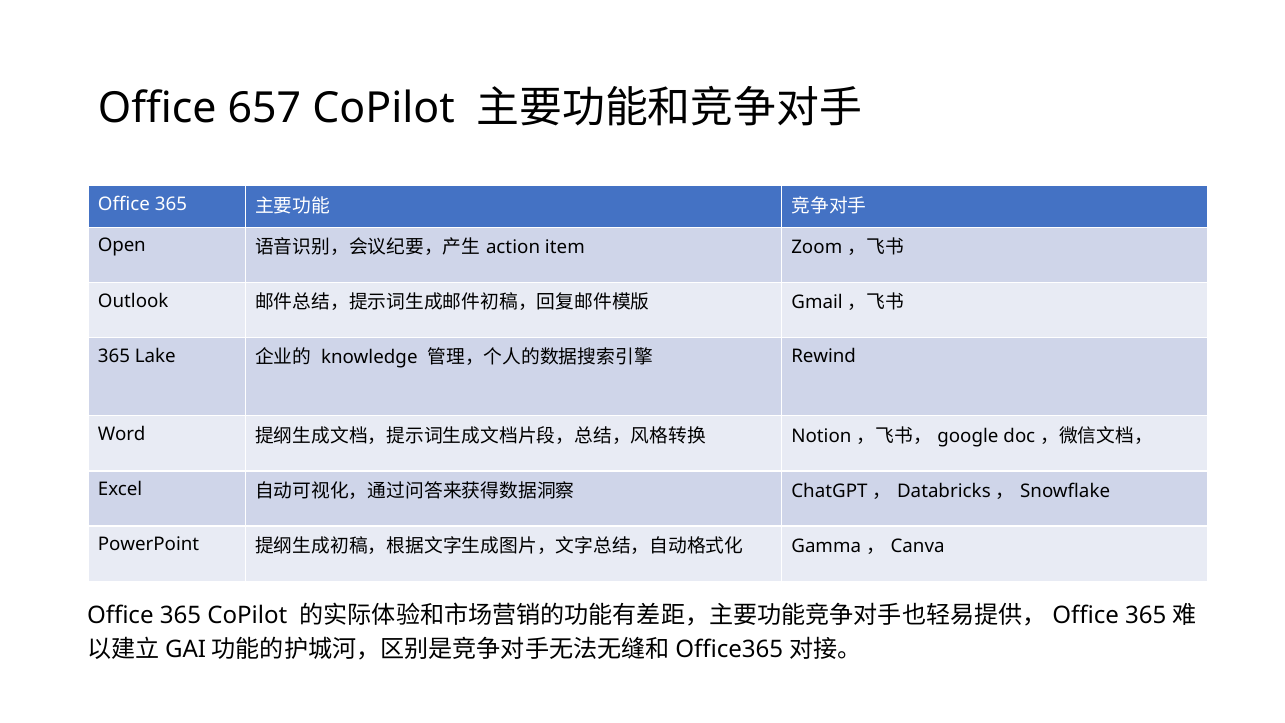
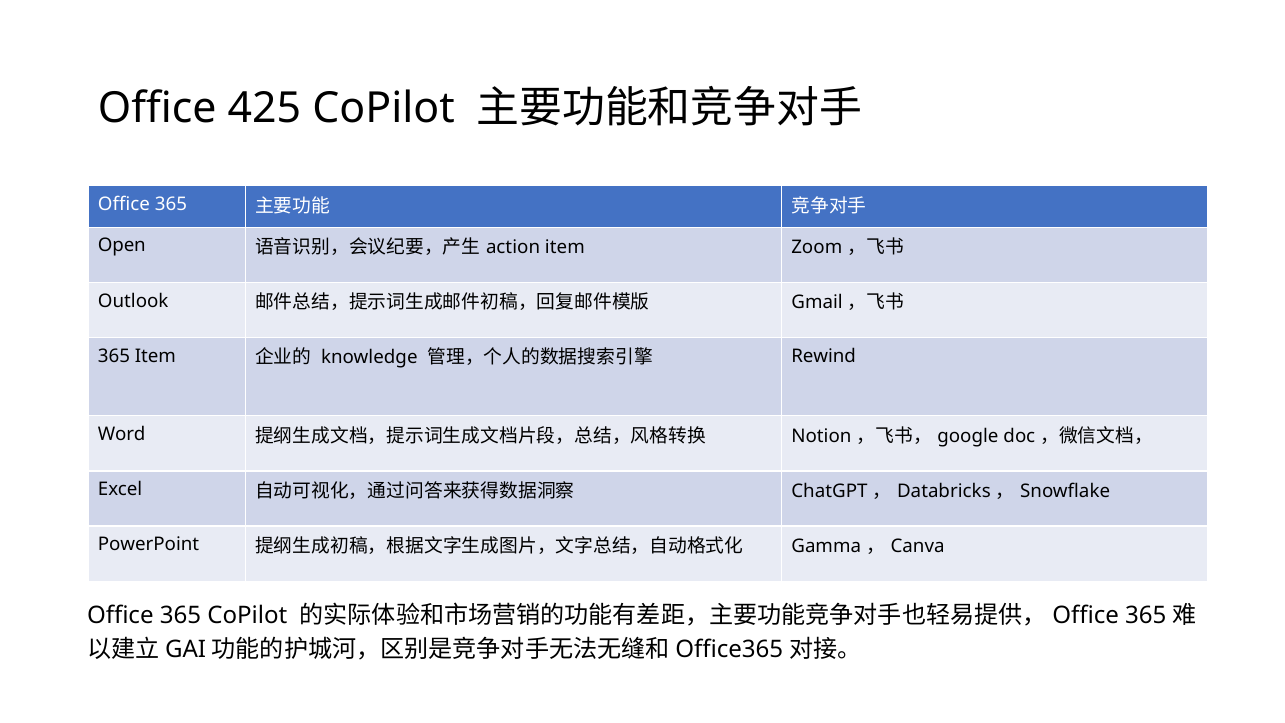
657: 657 -> 425 (264, 108)
365 Lake: Lake -> Item (155, 356)
